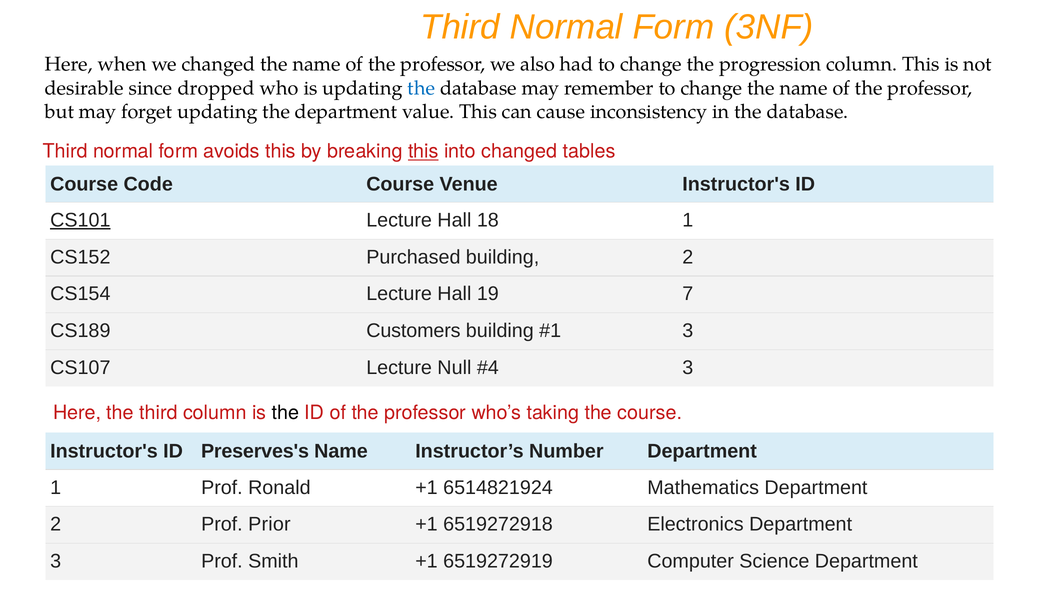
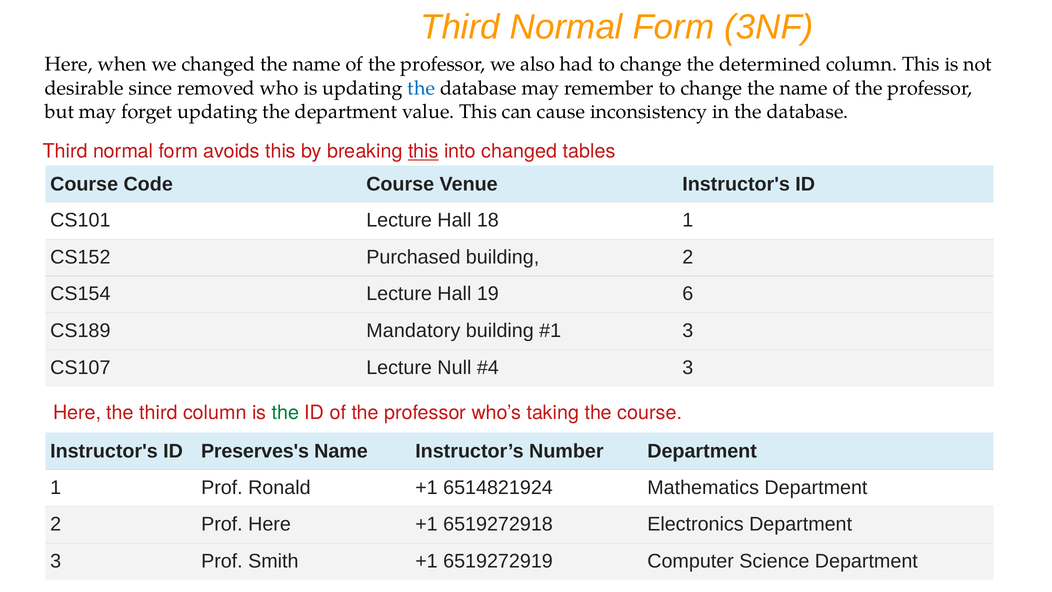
progression: progression -> determined (770, 64)
dropped: dropped -> removed (216, 88)
CS101 underline: present -> none (80, 220)
7: 7 -> 6 (688, 294)
Customers: Customers -> Mandatory (413, 331)
the colour: black -> green (285, 412)
Prof Prior: Prior -> Here (270, 524)
